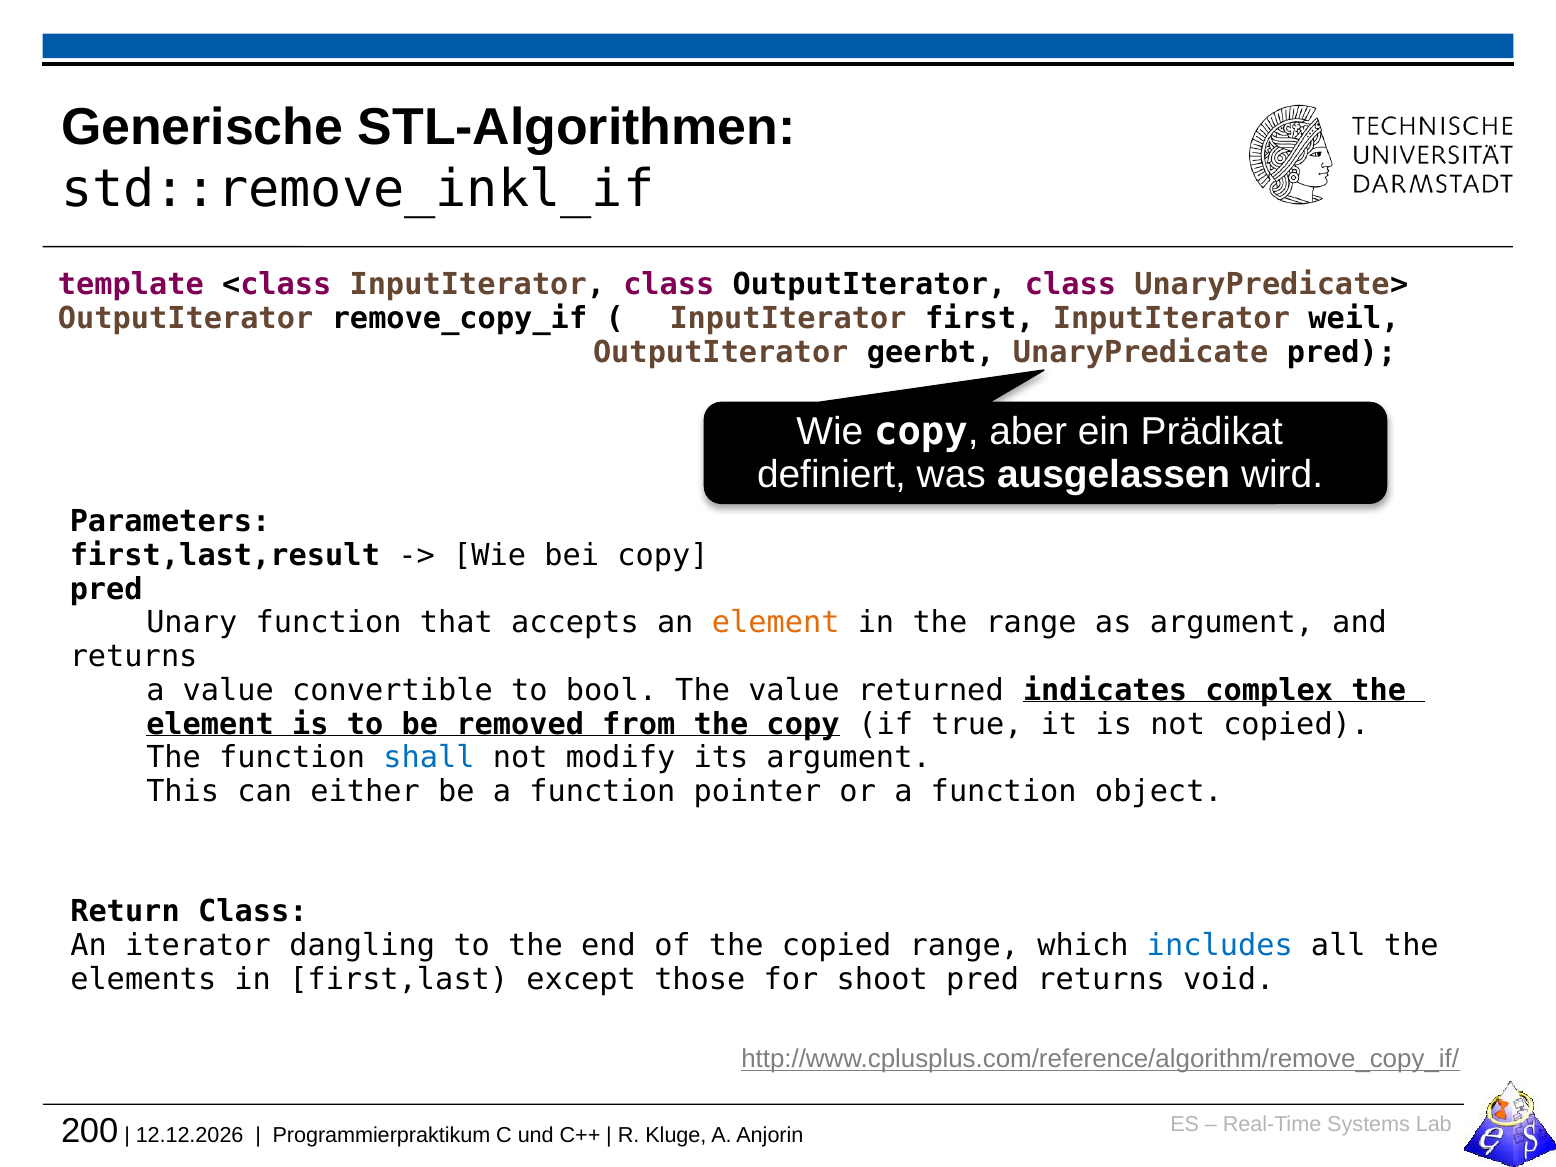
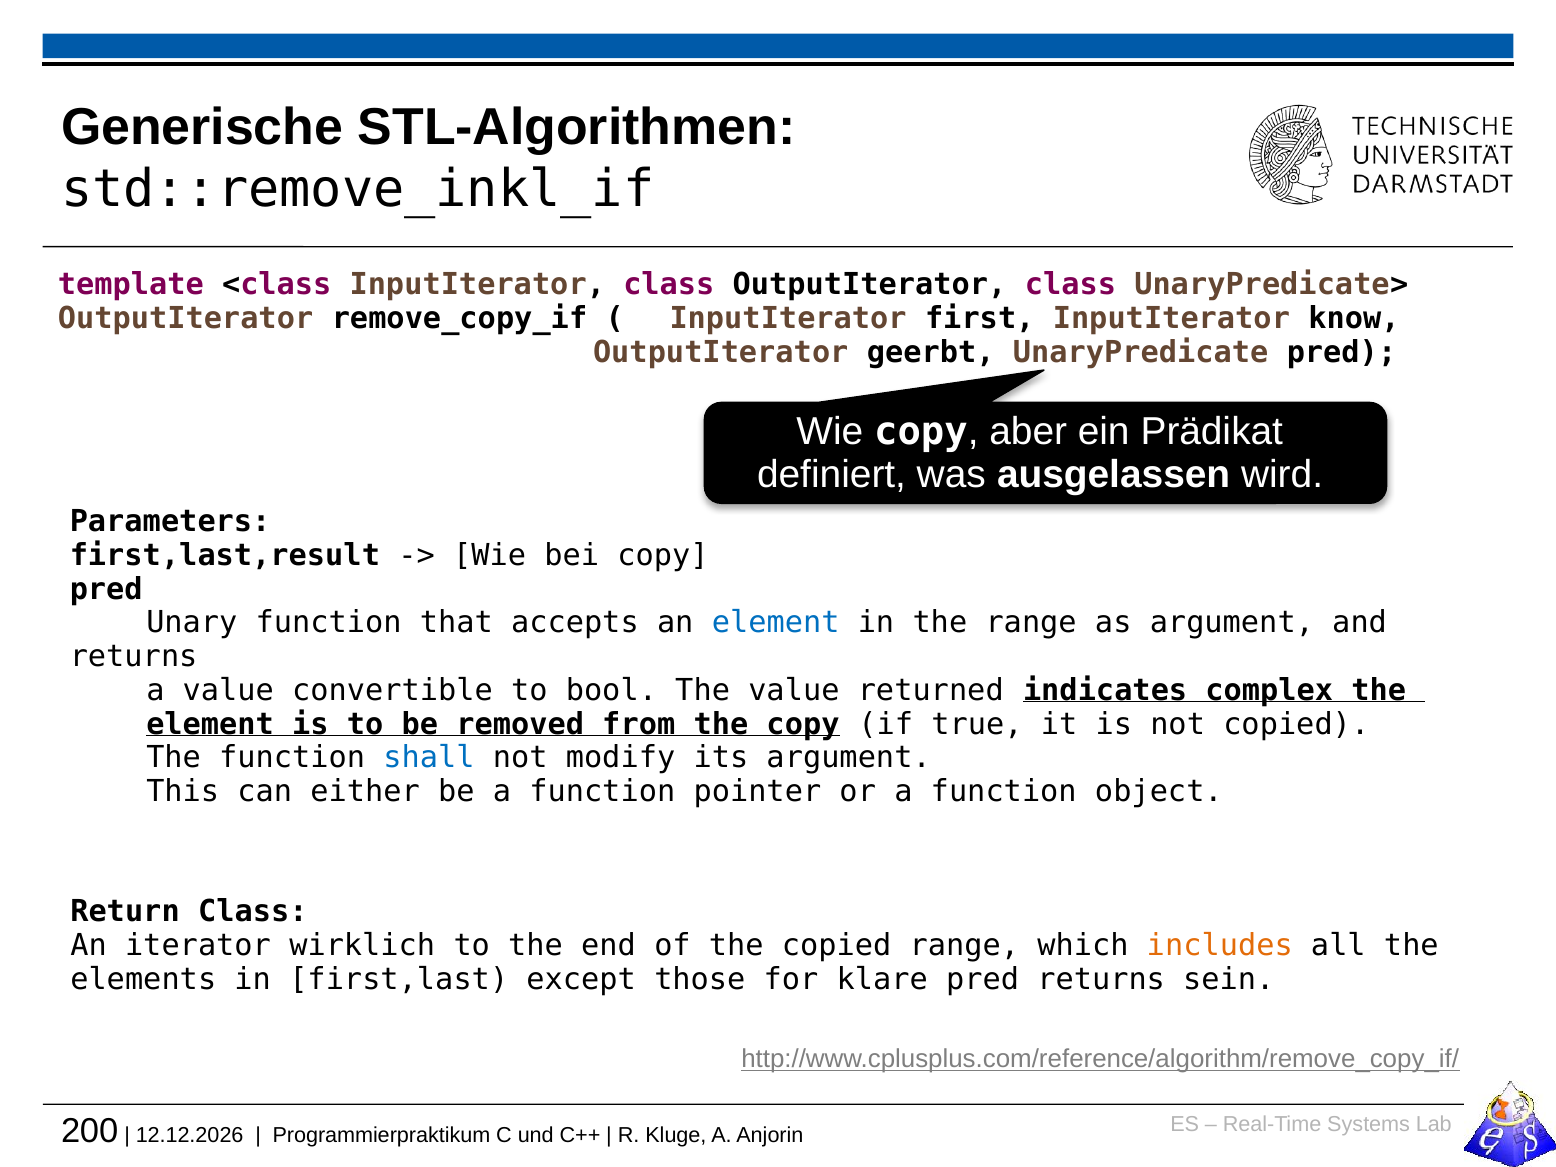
weil: weil -> know (1354, 318)
element colour: orange -> blue (776, 623)
dangling: dangling -> wirklich (362, 945)
includes colour: blue -> orange (1220, 945)
shoot: shoot -> klare (882, 979)
void: void -> sein (1229, 979)
